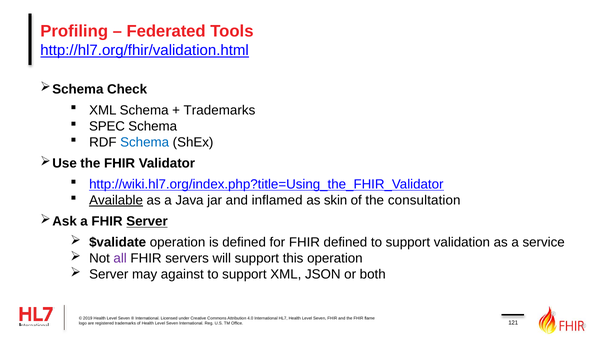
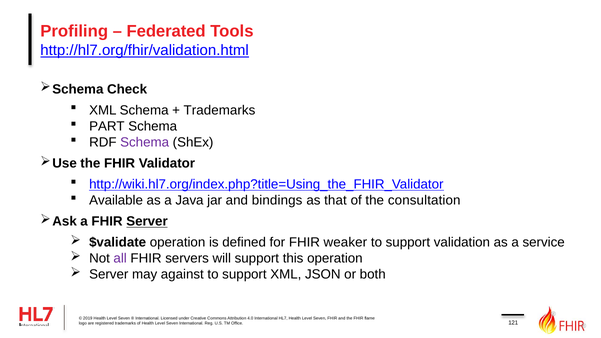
SPEC: SPEC -> PART (107, 126)
Schema colour: blue -> purple (145, 142)
Available underline: present -> none (116, 200)
inflamed: inflamed -> bindings (277, 200)
skin: skin -> that (335, 200)
FHIR defined: defined -> weaker (345, 243)
